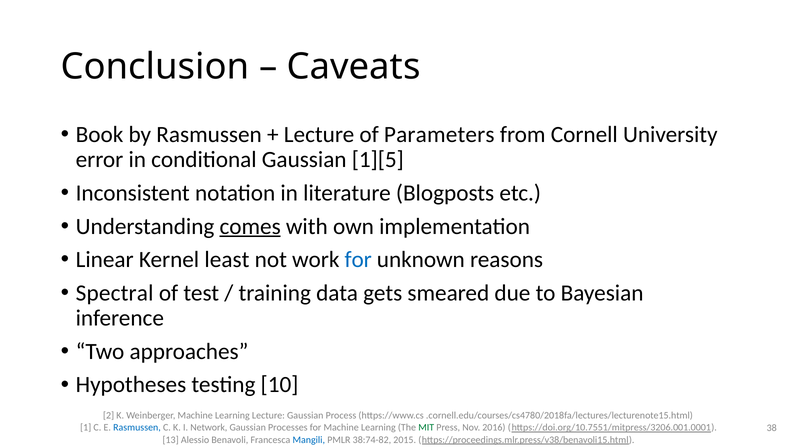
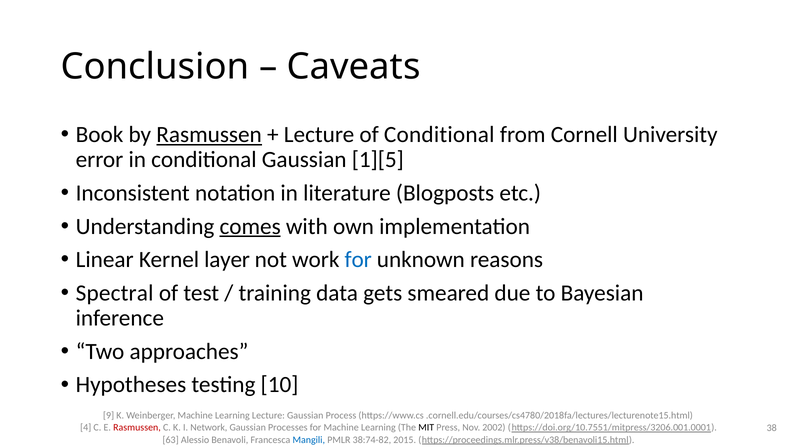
Rasmussen underline: none -> present (209, 135)
of Parameters: Parameters -> Conditional (439, 135)
least: least -> layer (227, 260)
2: 2 -> 9 (109, 416)
1: 1 -> 4 (86, 428)
Rasmussen colour: blue -> red (137, 428)
MIT colour: green -> black (426, 428)
2016: 2016 -> 2002 (494, 428)
13: 13 -> 63 (171, 440)
